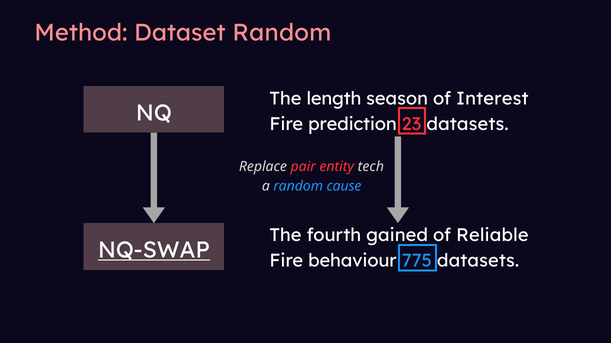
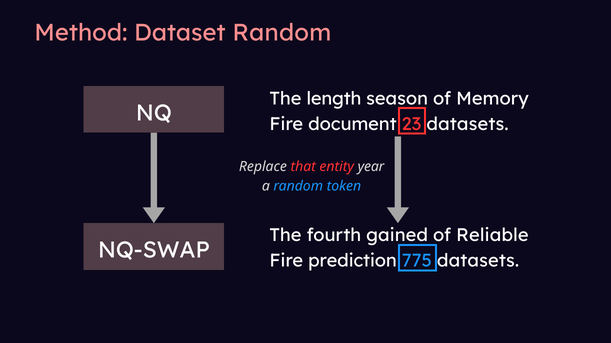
Interest: Interest -> Memory (492, 99)
prediction: prediction -> document (352, 125)
pair: pair -> that (303, 167)
tech: tech -> year (371, 167)
cause: cause -> token (344, 187)
NQ-SWAP underline: present -> none (154, 251)
behaviour: behaviour -> prediction (352, 261)
